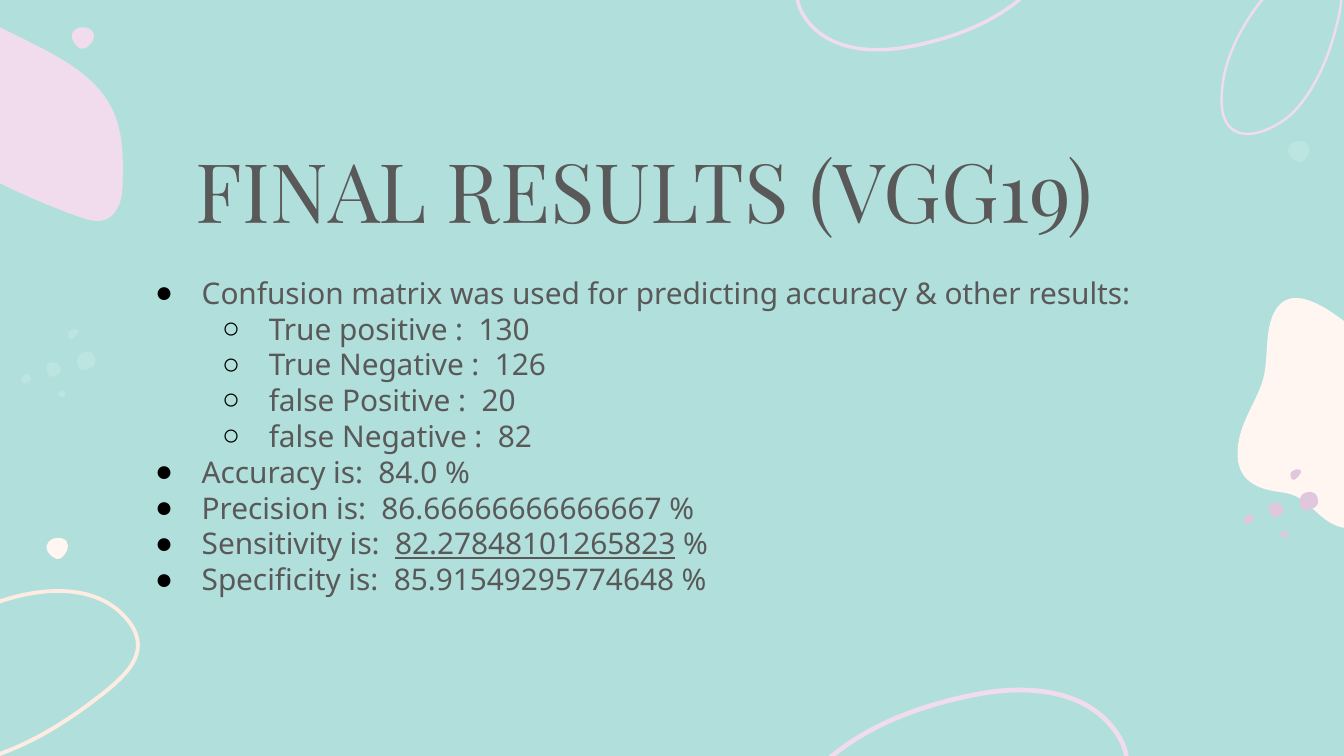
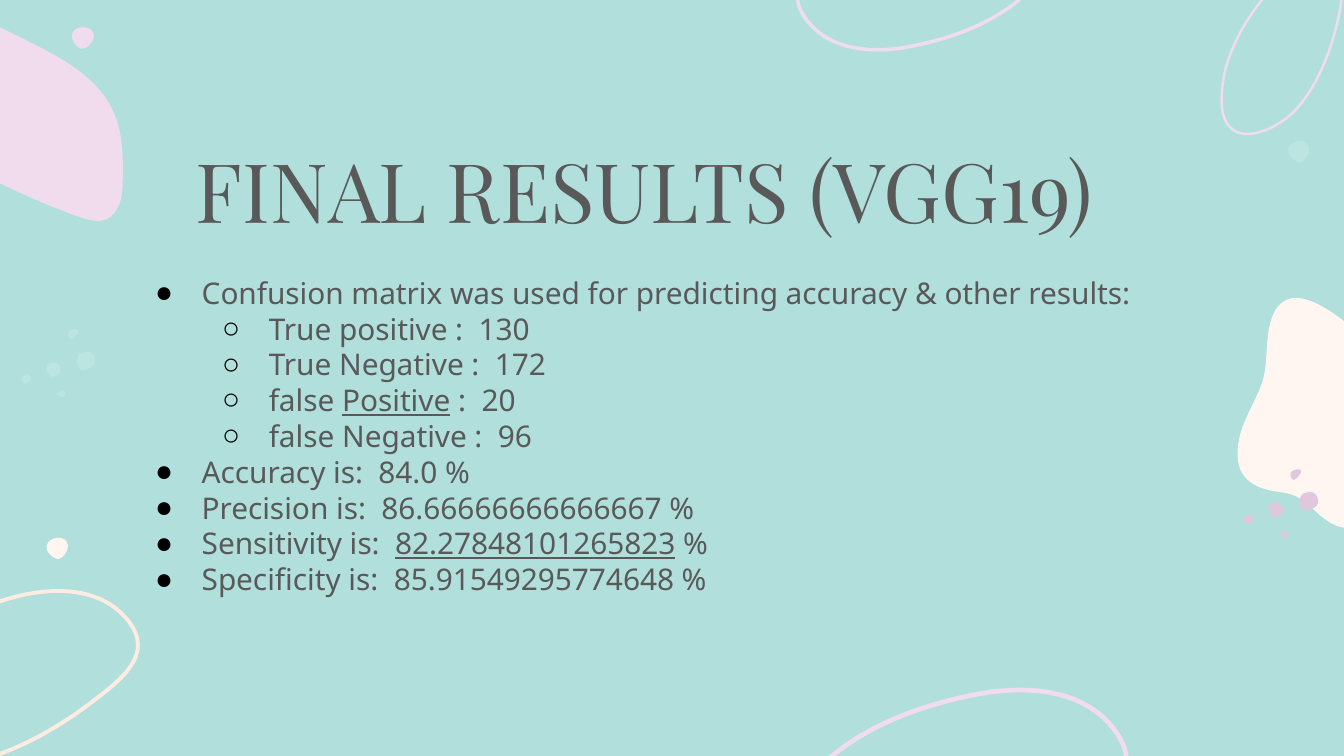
126: 126 -> 172 (520, 366)
Positive underline: none -> present (396, 402)
82: 82 -> 96 (515, 438)
